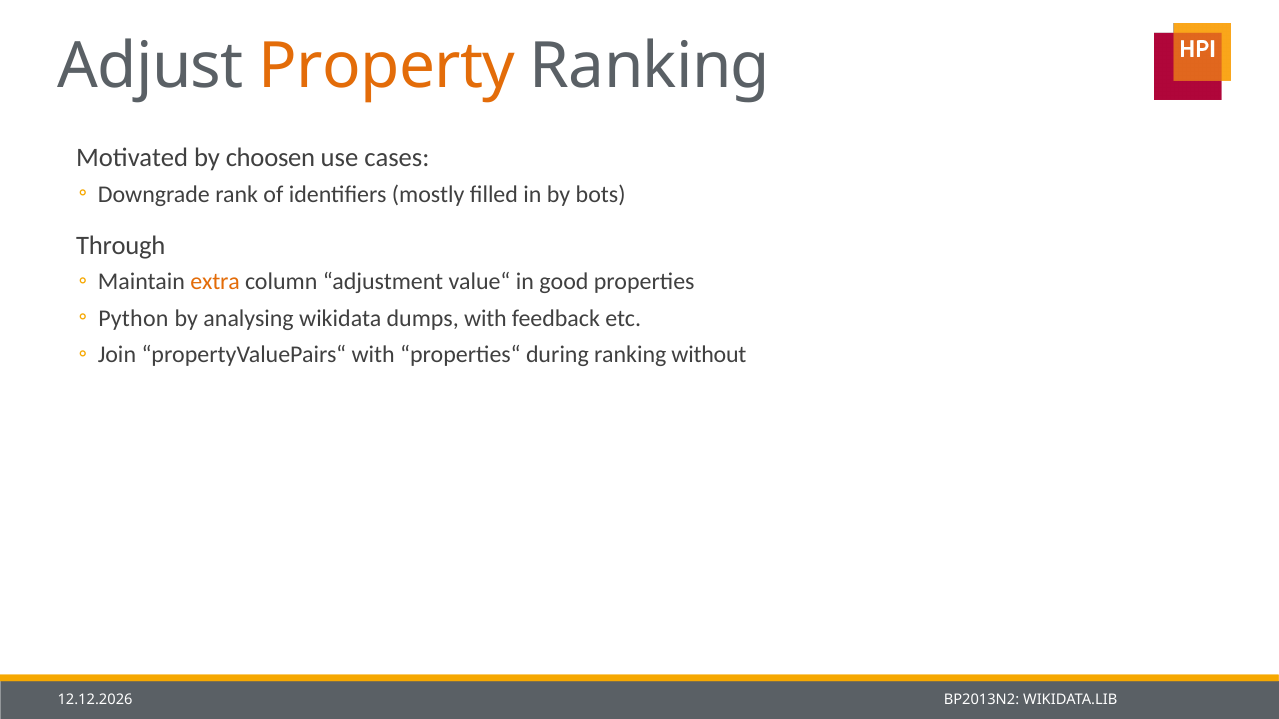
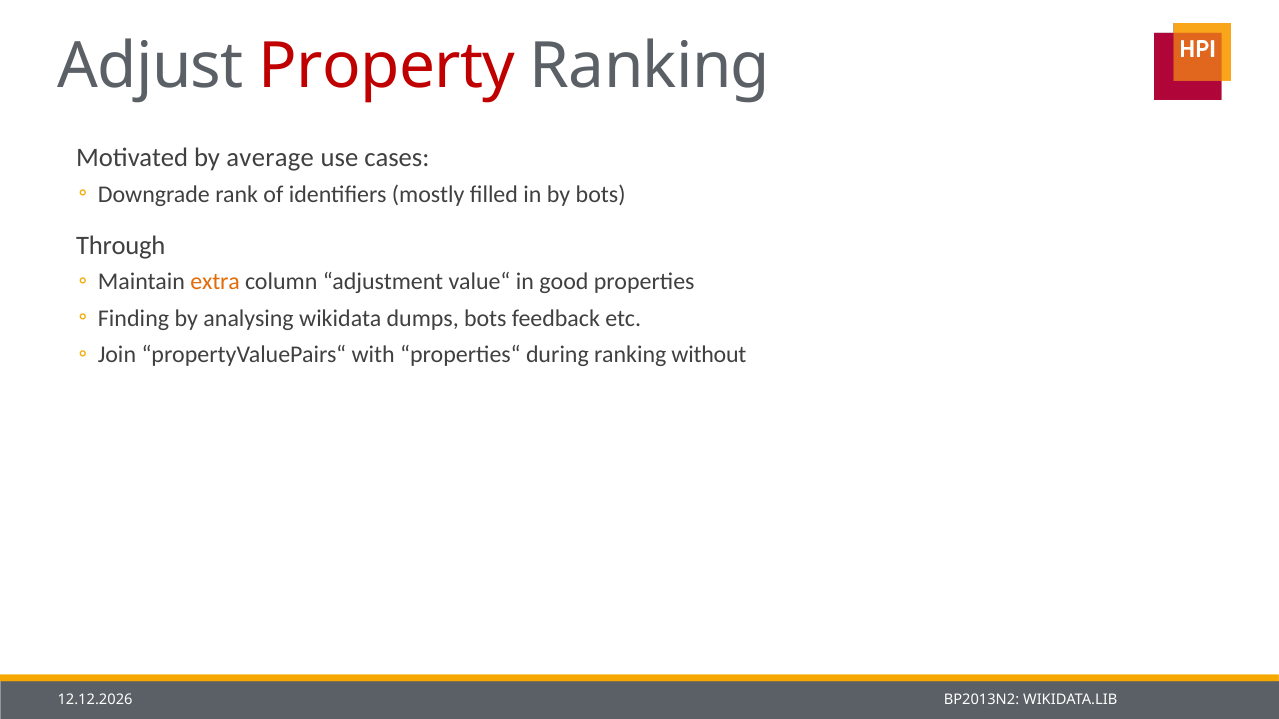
Property colour: orange -> red (387, 66)
choosen: choosen -> average (270, 158)
Python: Python -> Finding (134, 318)
dumps with: with -> bots (485, 318)
